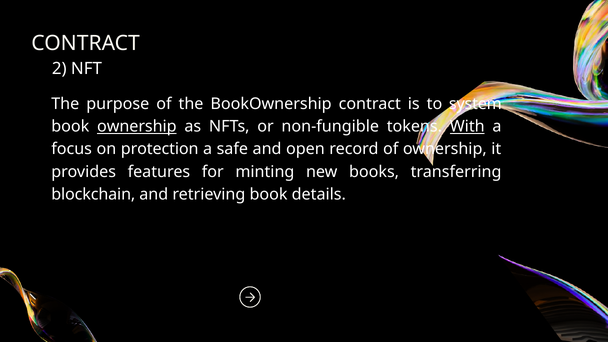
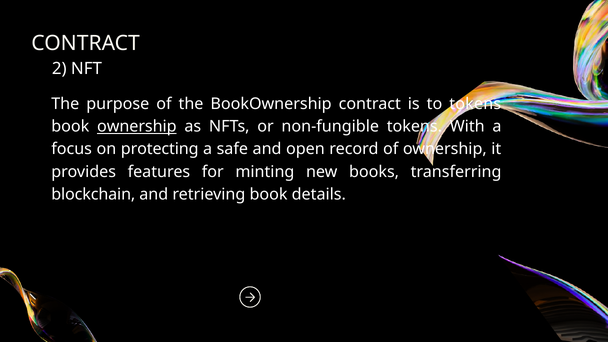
to system: system -> tokens (475, 104)
With underline: present -> none (467, 127)
protection: protection -> protecting (160, 149)
